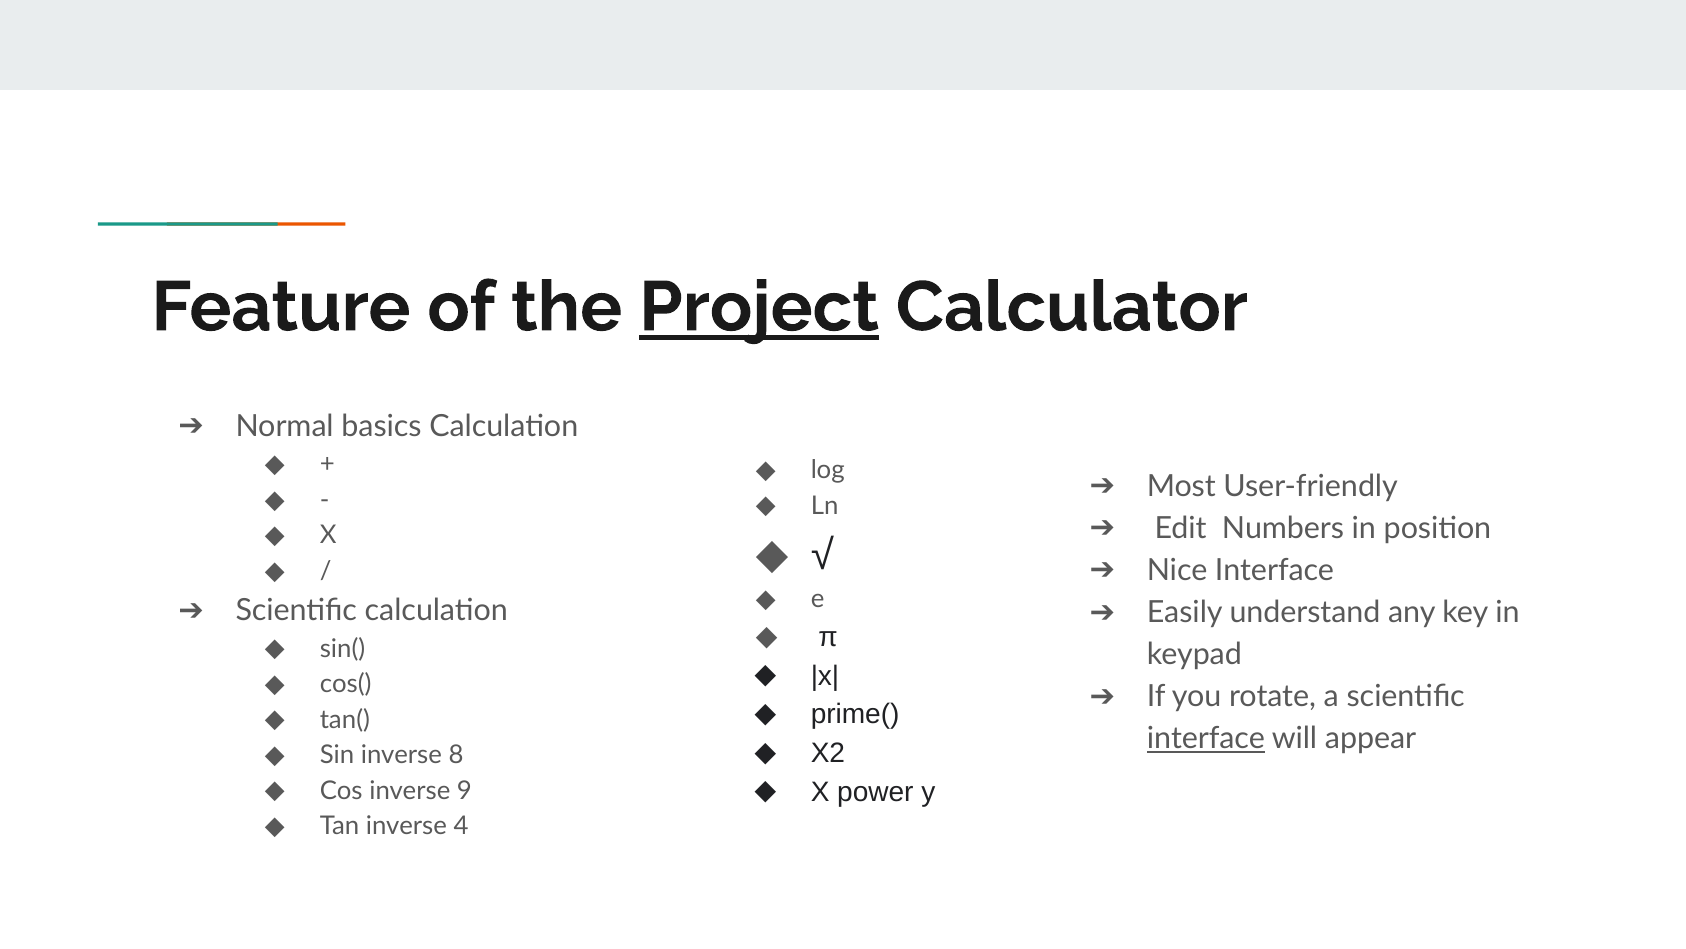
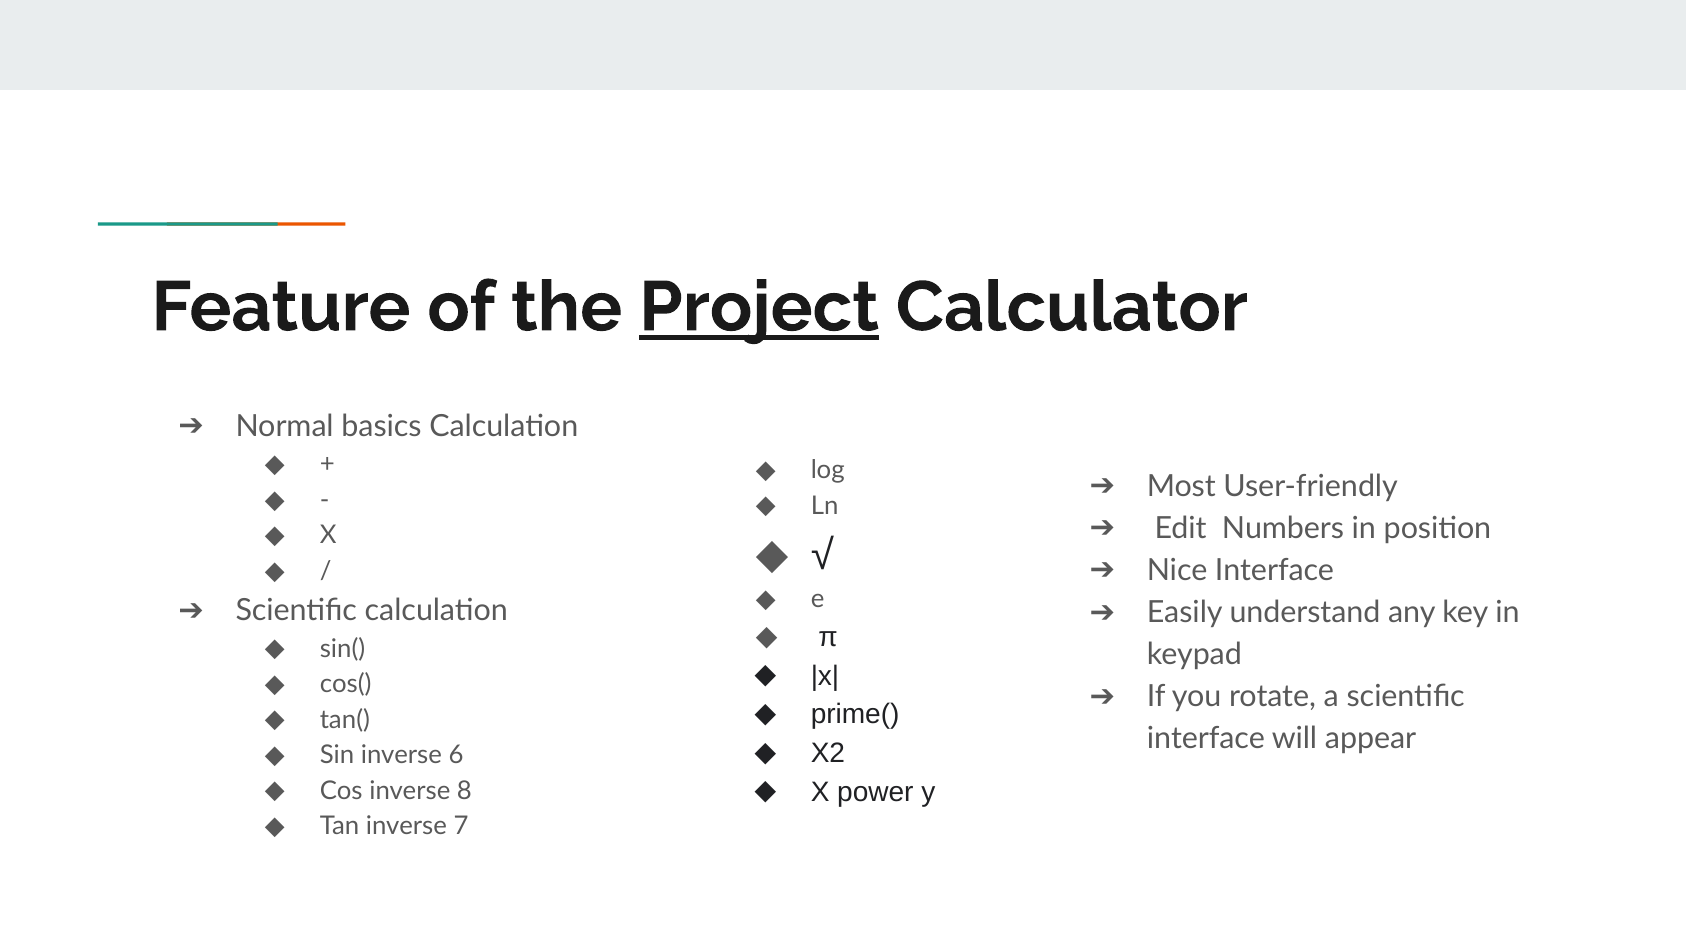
interface underline: present -> none (1206, 738)
8: 8 -> 6 (456, 755)
9: 9 -> 8 (464, 790)
4: 4 -> 7 (461, 826)
